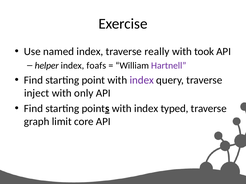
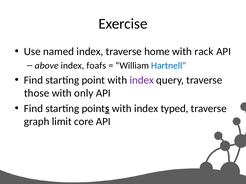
really: really -> home (157, 52)
took: took -> rack (204, 52)
helper: helper -> above (47, 66)
Hartnell colour: purple -> blue (169, 66)
inject: inject -> those (37, 93)
